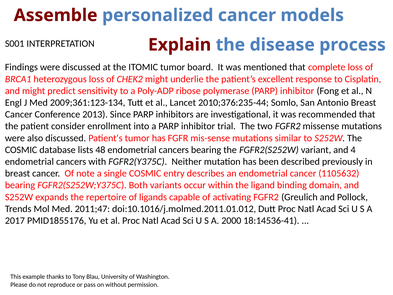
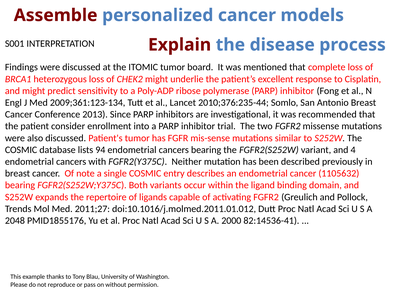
48: 48 -> 94 (100, 150)
2011;47: 2011;47 -> 2011;27 (92, 209)
2017: 2017 -> 2048 (15, 220)
18:14536-41: 18:14536-41 -> 82:14536-41 (271, 220)
